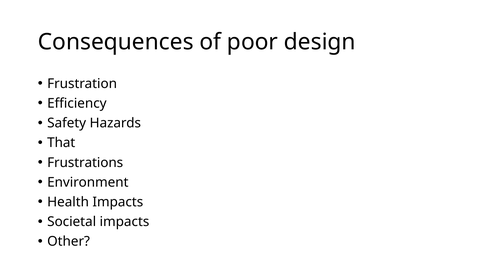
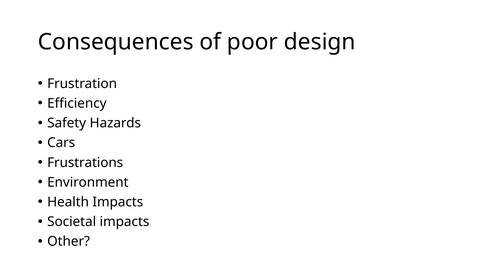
That: That -> Cars (61, 143)
